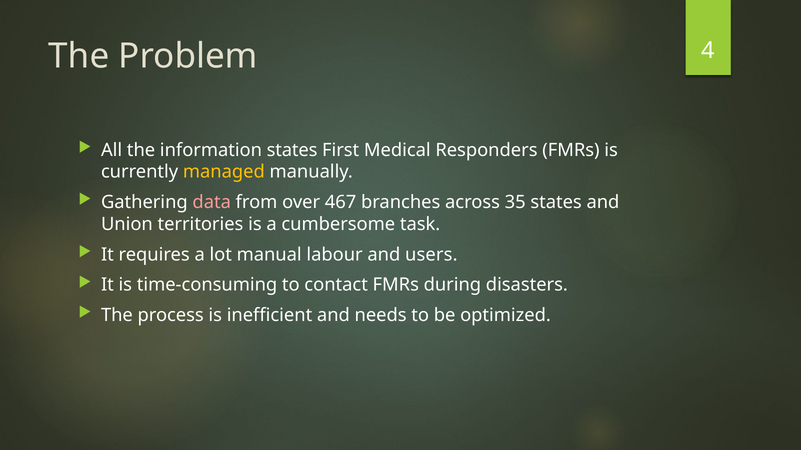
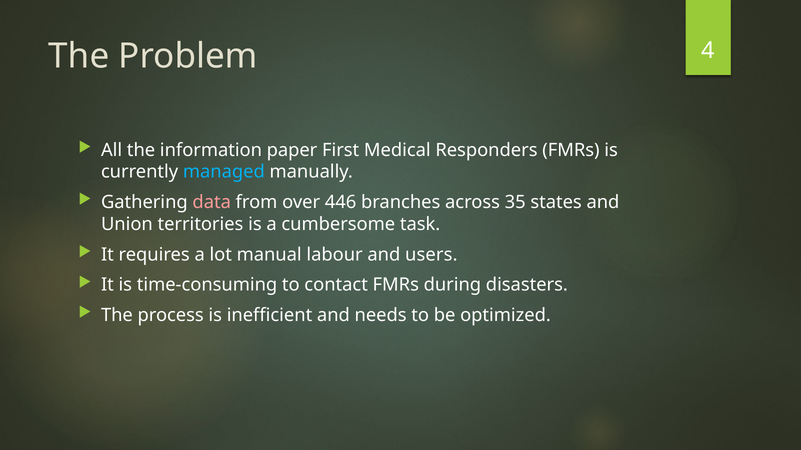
information states: states -> paper (292, 150)
managed colour: yellow -> light blue (224, 172)
467: 467 -> 446 (341, 203)
